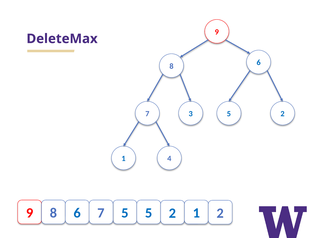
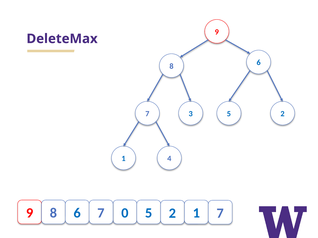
6 5: 5 -> 0 (125, 213)
2 1 2: 2 -> 7 (220, 214)
